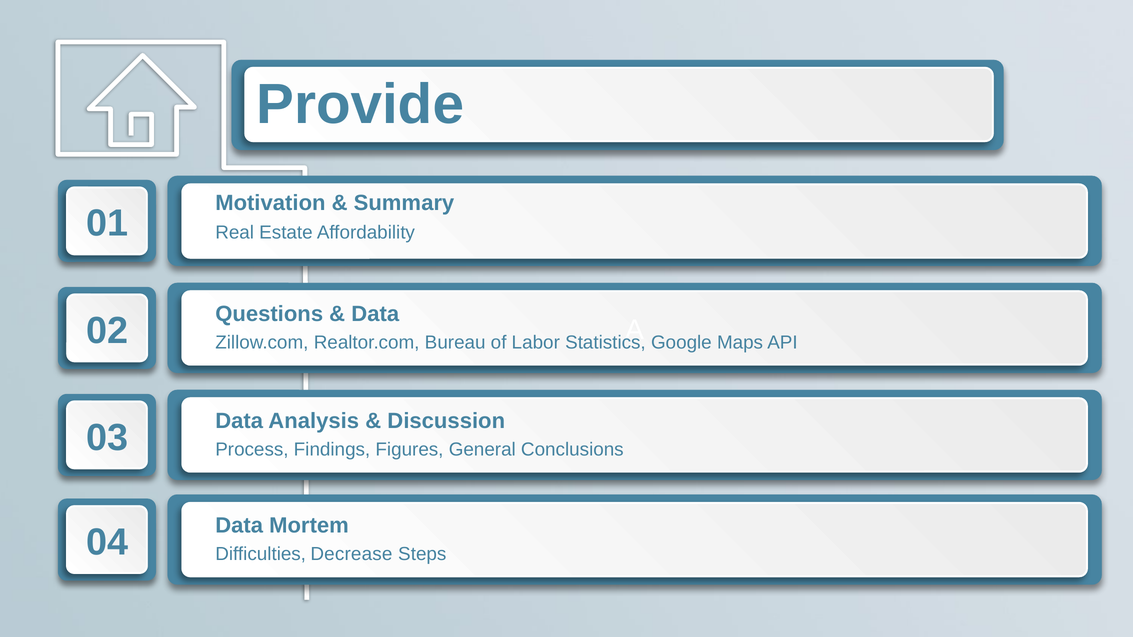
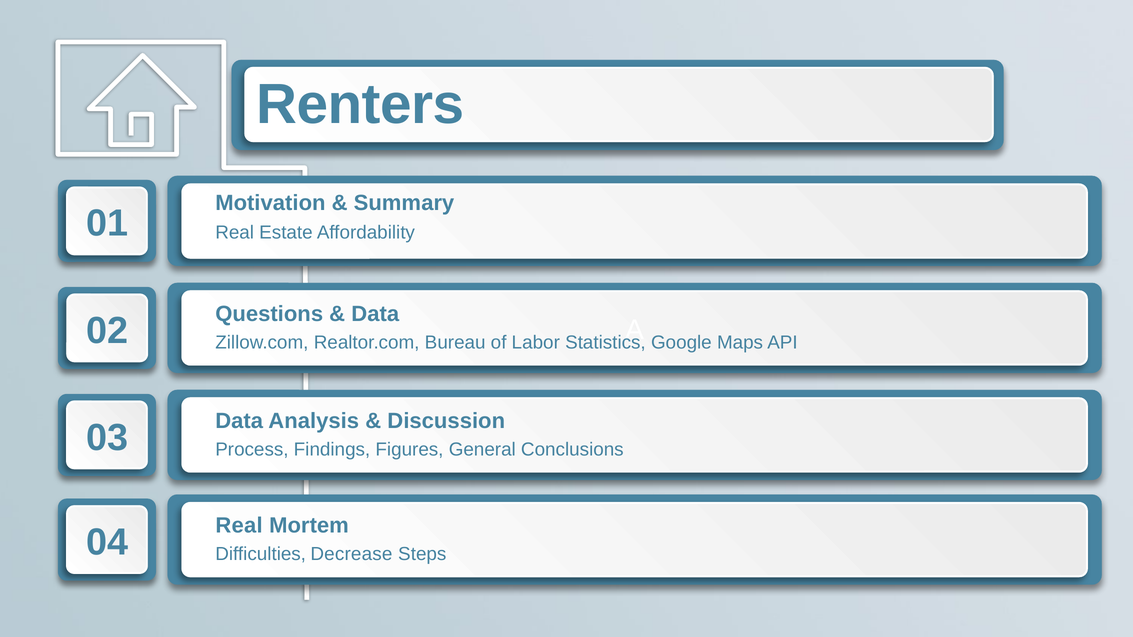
Provide: Provide -> Renters (360, 105)
04 Data: Data -> Real (239, 526)
